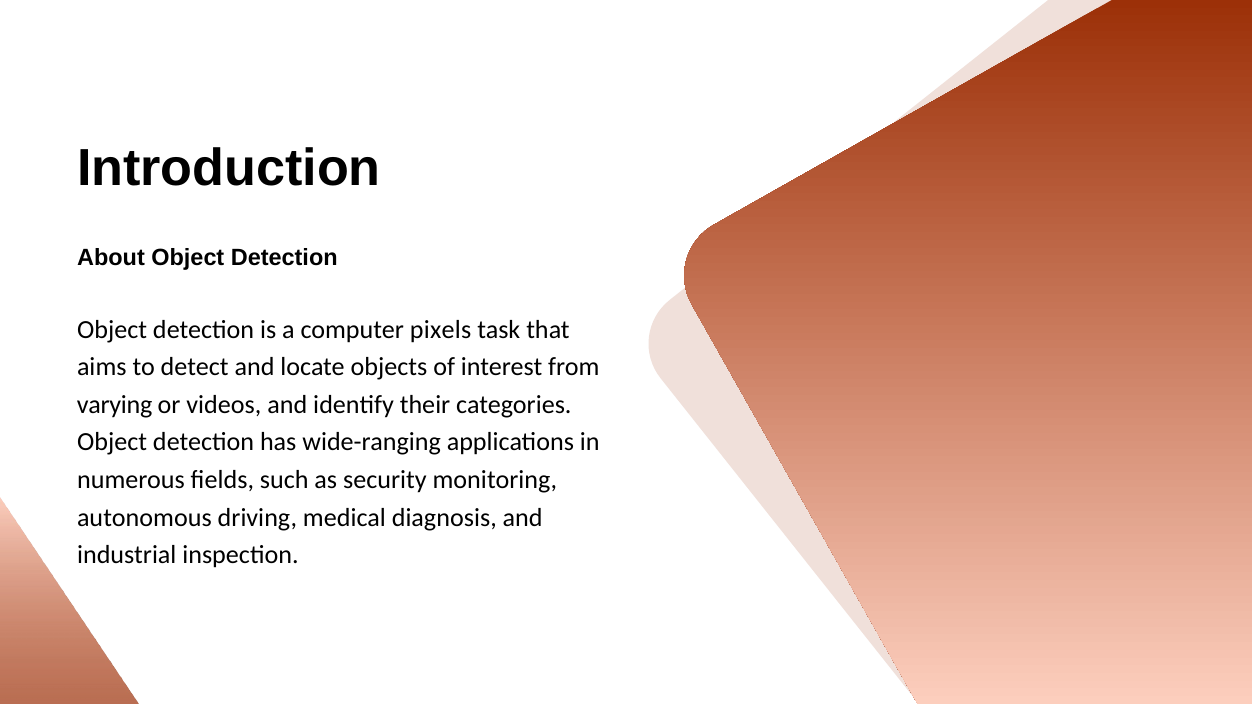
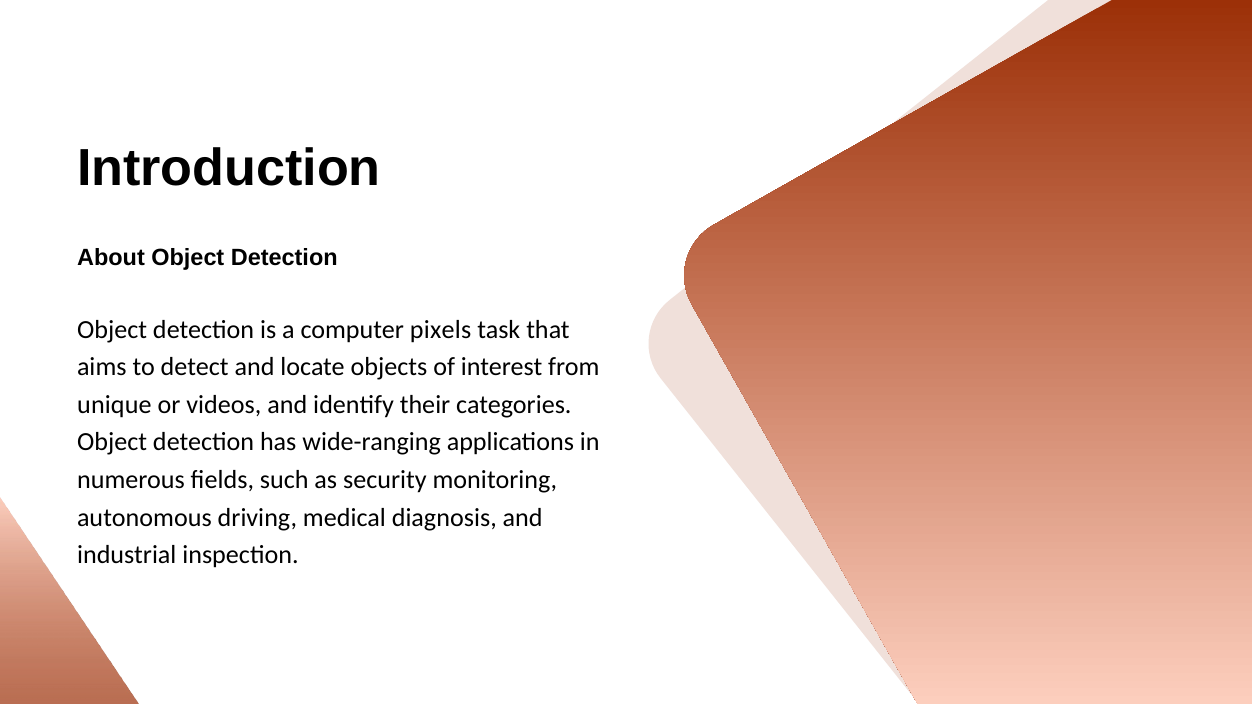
varying: varying -> unique (114, 405)
